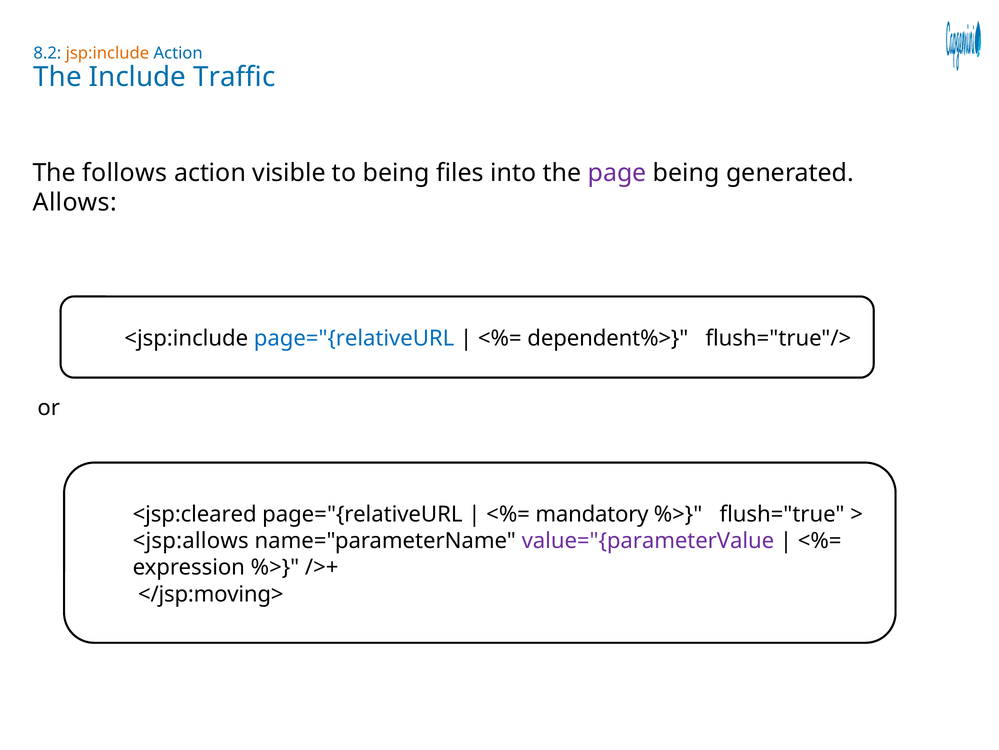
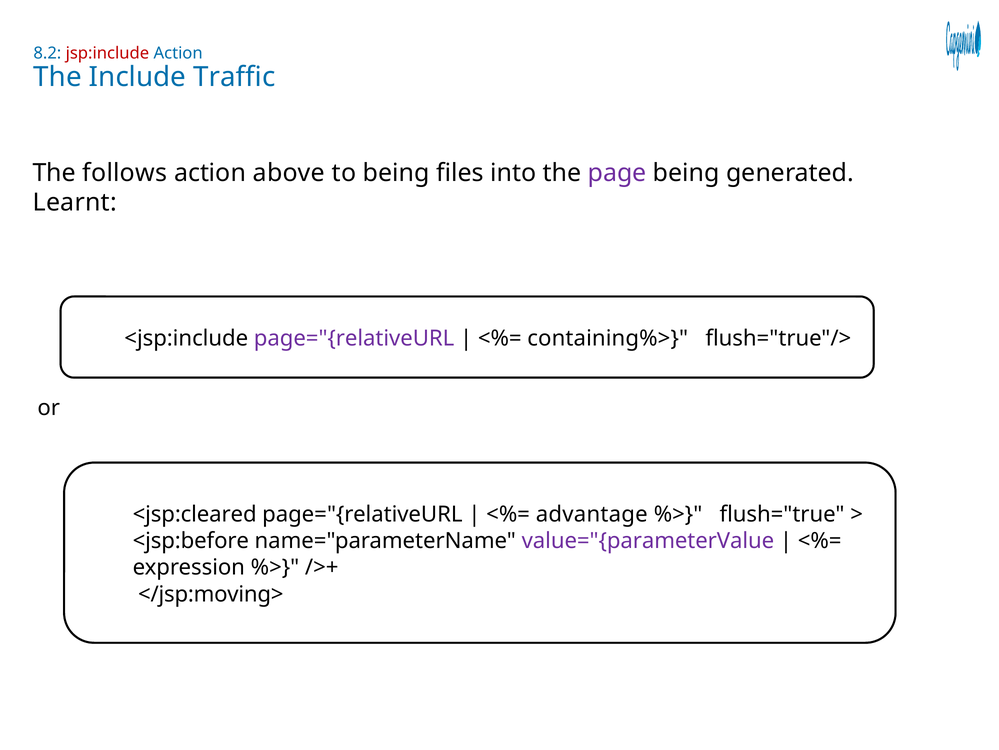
jsp:include colour: orange -> red (107, 53)
visible: visible -> above (289, 173)
Allows: Allows -> Learnt (75, 202)
page="{relativeURL colour: blue -> purple (354, 338)
dependent%>: dependent%> -> containing%> (608, 338)
mandatory: mandatory -> advantage (592, 514)
<jsp:allows: <jsp:allows -> <jsp:before (191, 540)
